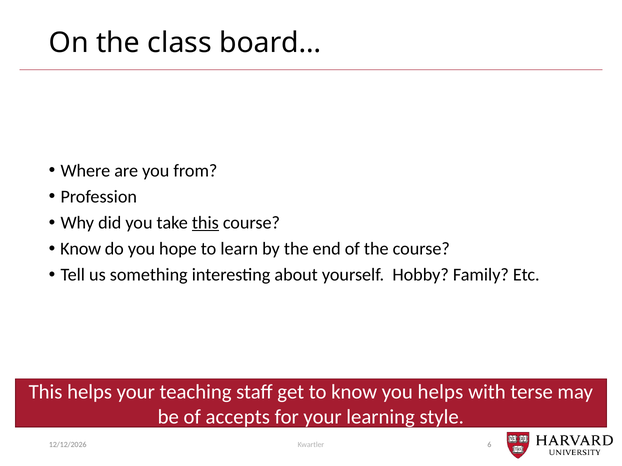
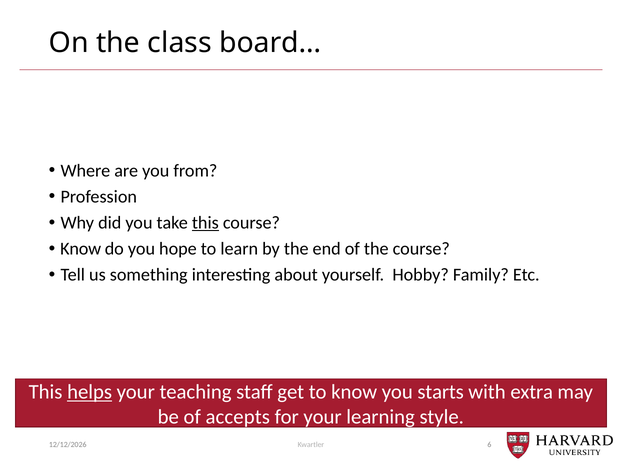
helps underline: none -> present (90, 392)
you helps: helps -> starts (441, 392)
terse: terse -> extra (532, 392)
